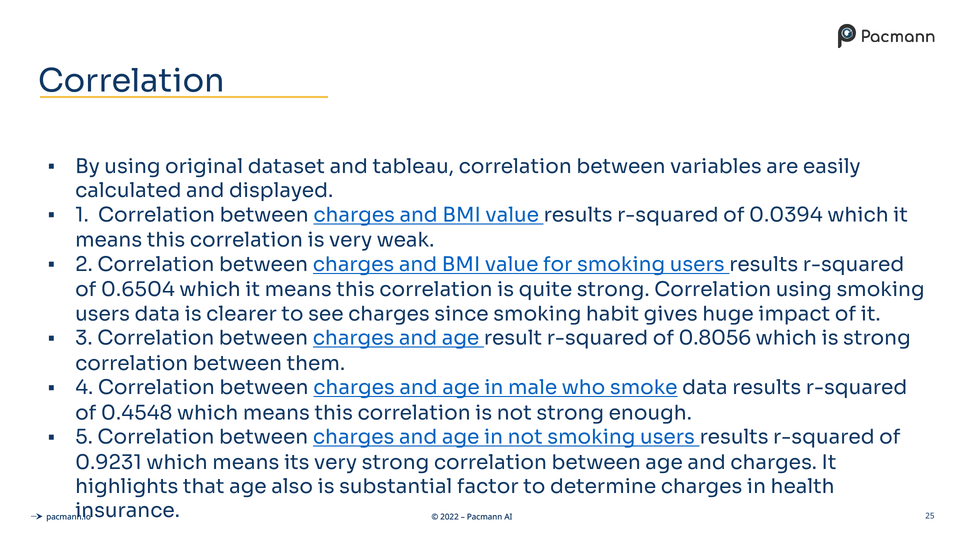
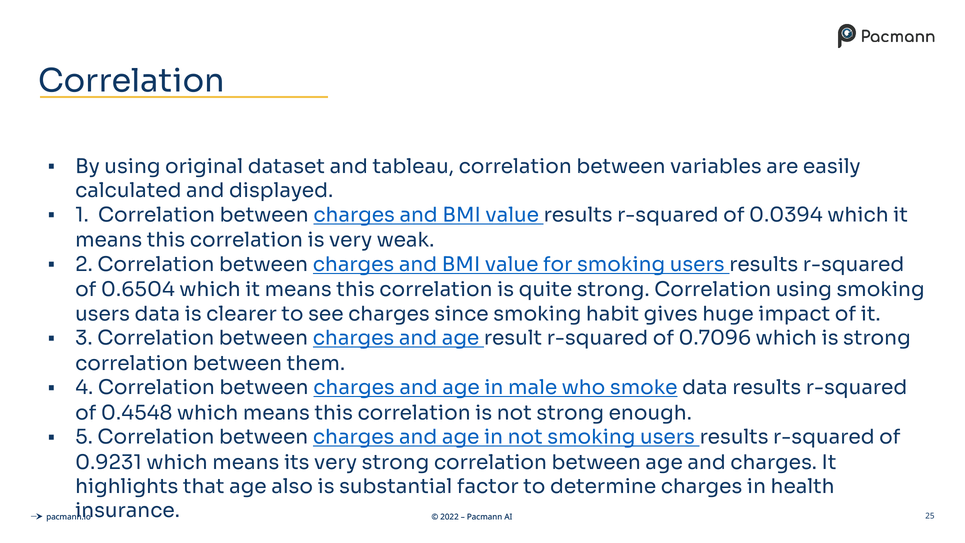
0.8056: 0.8056 -> 0.7096 (715, 338)
